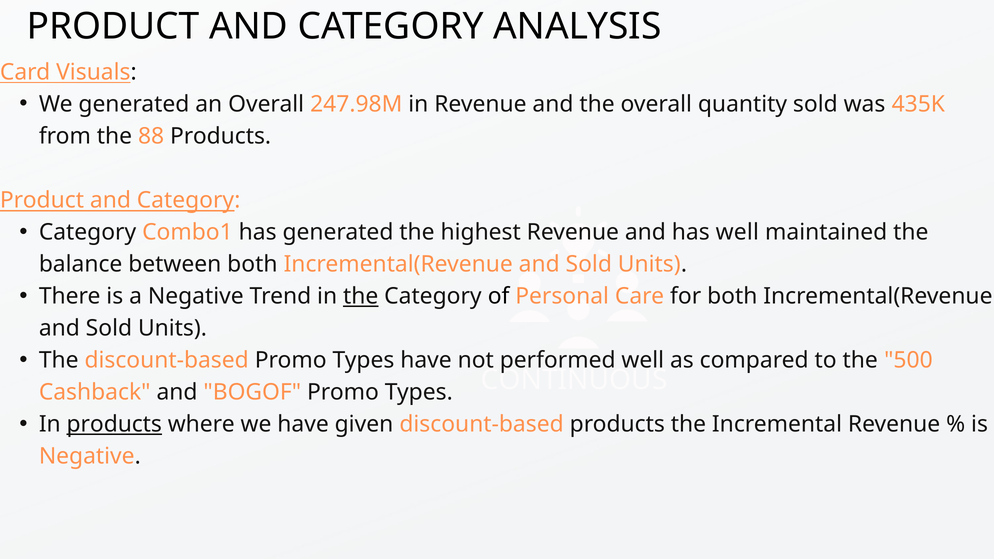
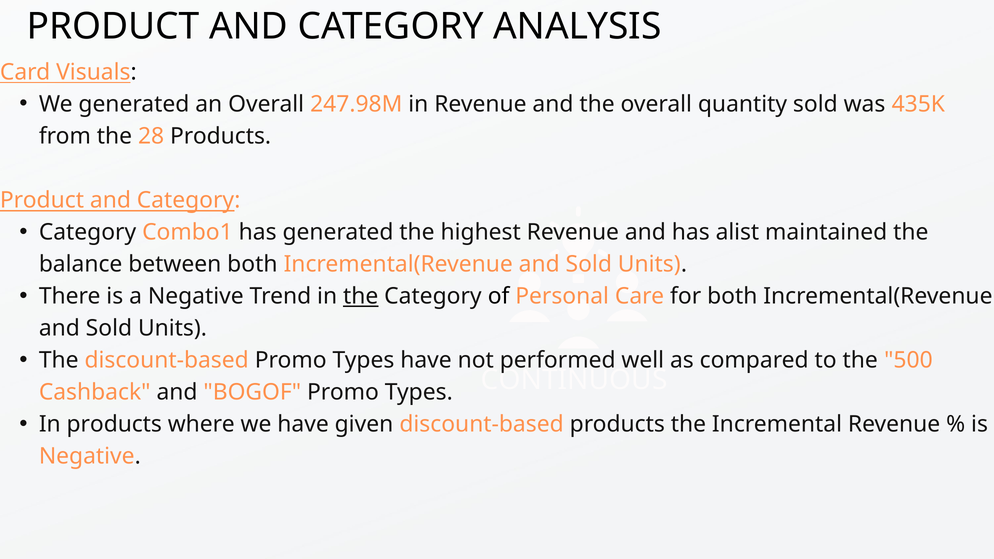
88: 88 -> 28 (151, 136)
has well: well -> alist (737, 232)
products underline: present -> none (114, 425)
